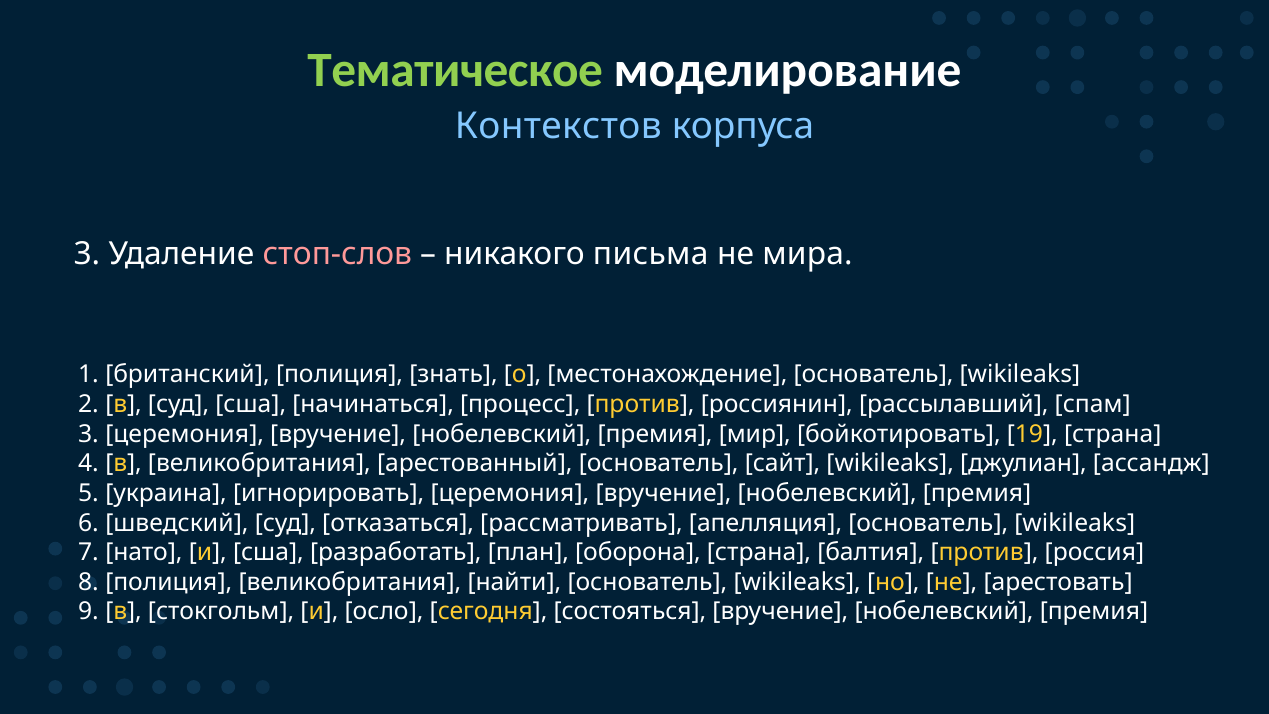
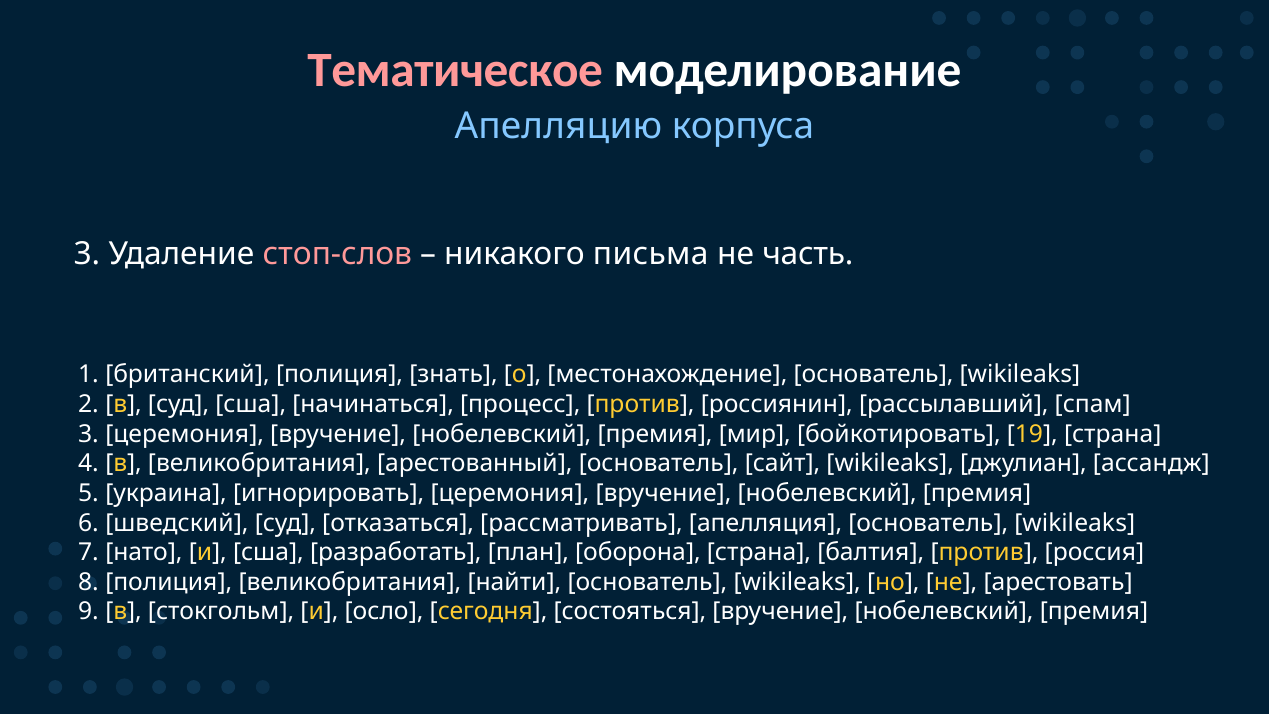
Тематическое colour: light green -> pink (455, 71)
Контекстов: Контекстов -> Апелляцию (558, 126)
мира: мира -> часть (808, 254)
